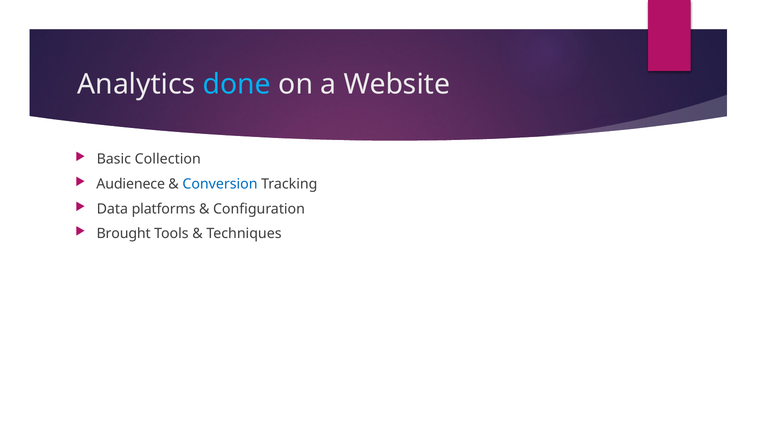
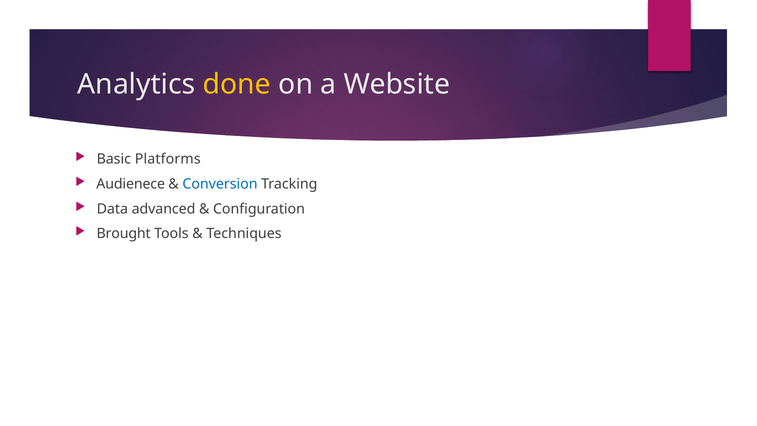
done colour: light blue -> yellow (237, 84)
Collection: Collection -> Platforms (168, 159)
platforms: platforms -> advanced (164, 209)
